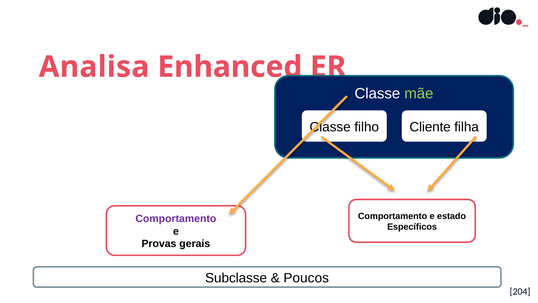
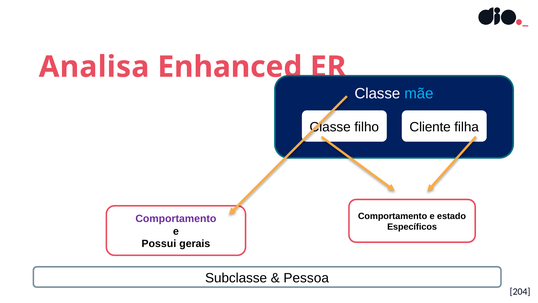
mãe colour: light green -> light blue (419, 93)
Provas: Provas -> Possui (159, 244)
Poucos: Poucos -> Pessoa (306, 278)
